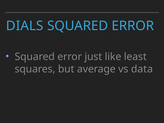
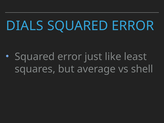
data: data -> shell (142, 69)
